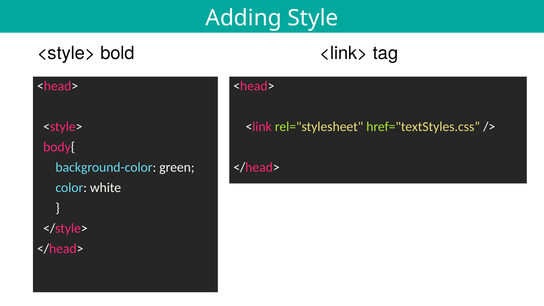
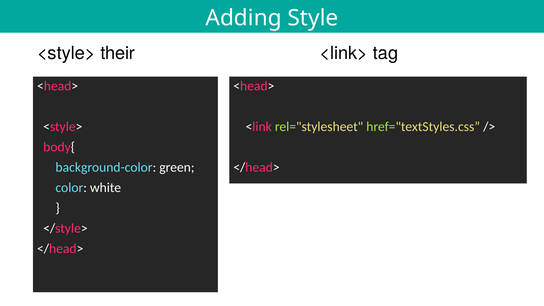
bold: bold -> their (118, 53)
